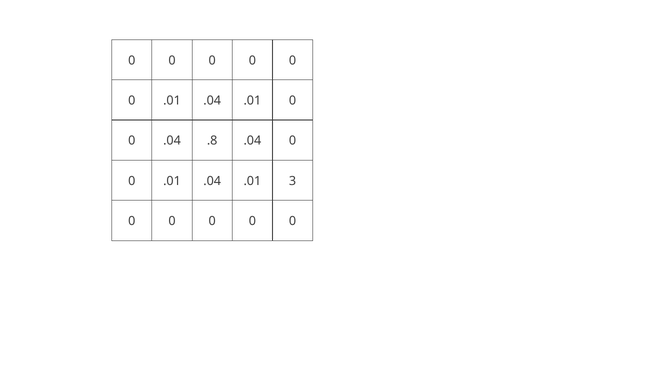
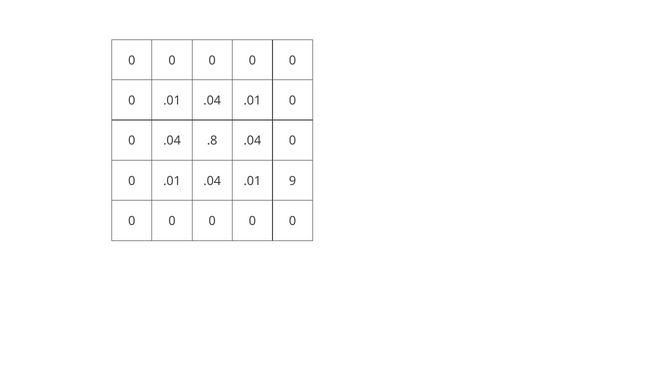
3: 3 -> 9 (293, 181)
